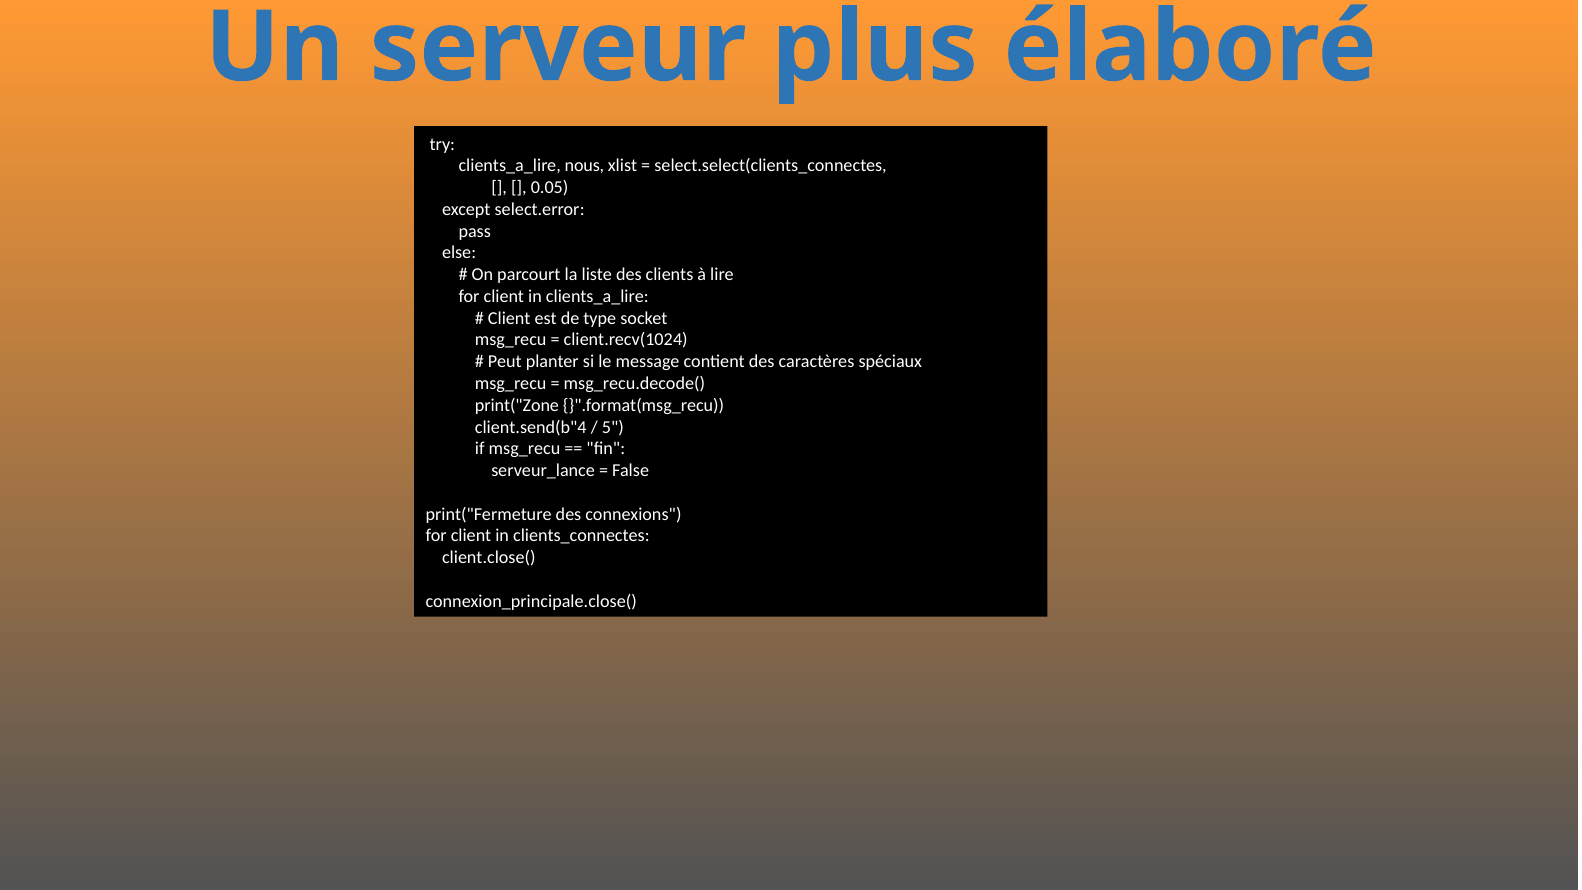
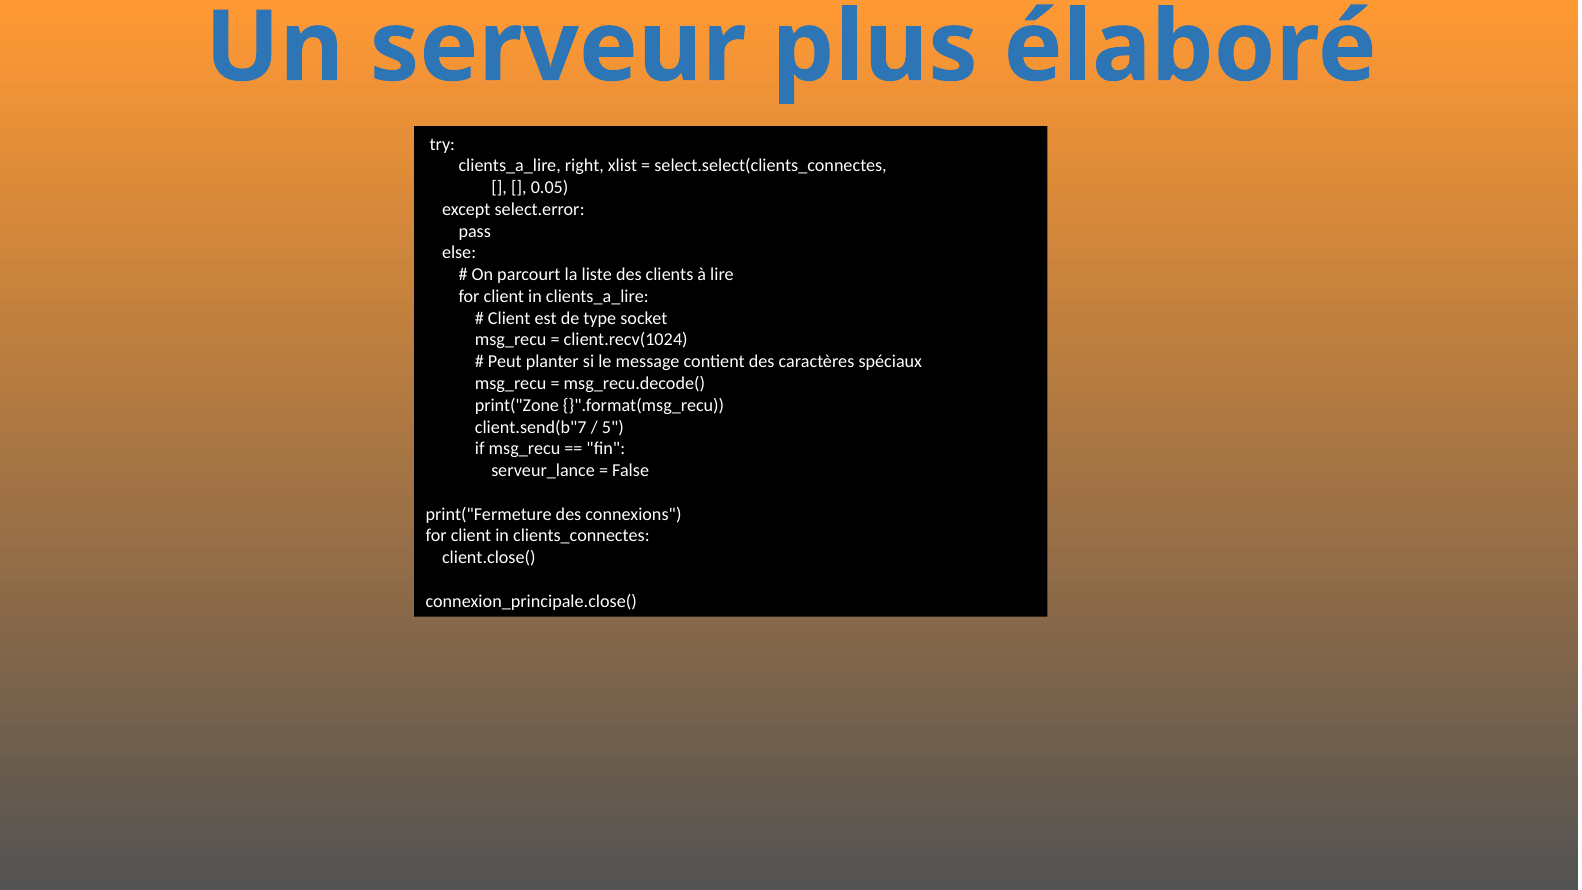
nous: nous -> right (584, 166)
client.send(b"4: client.send(b"4 -> client.send(b"7 (531, 427)
